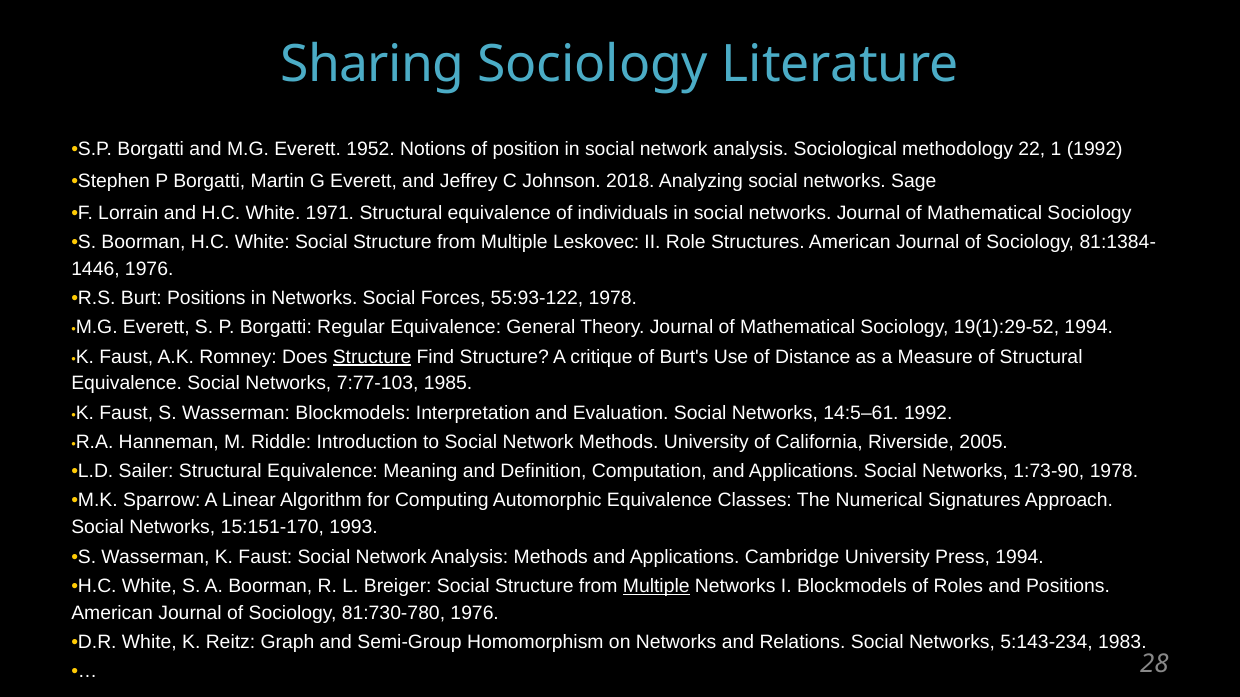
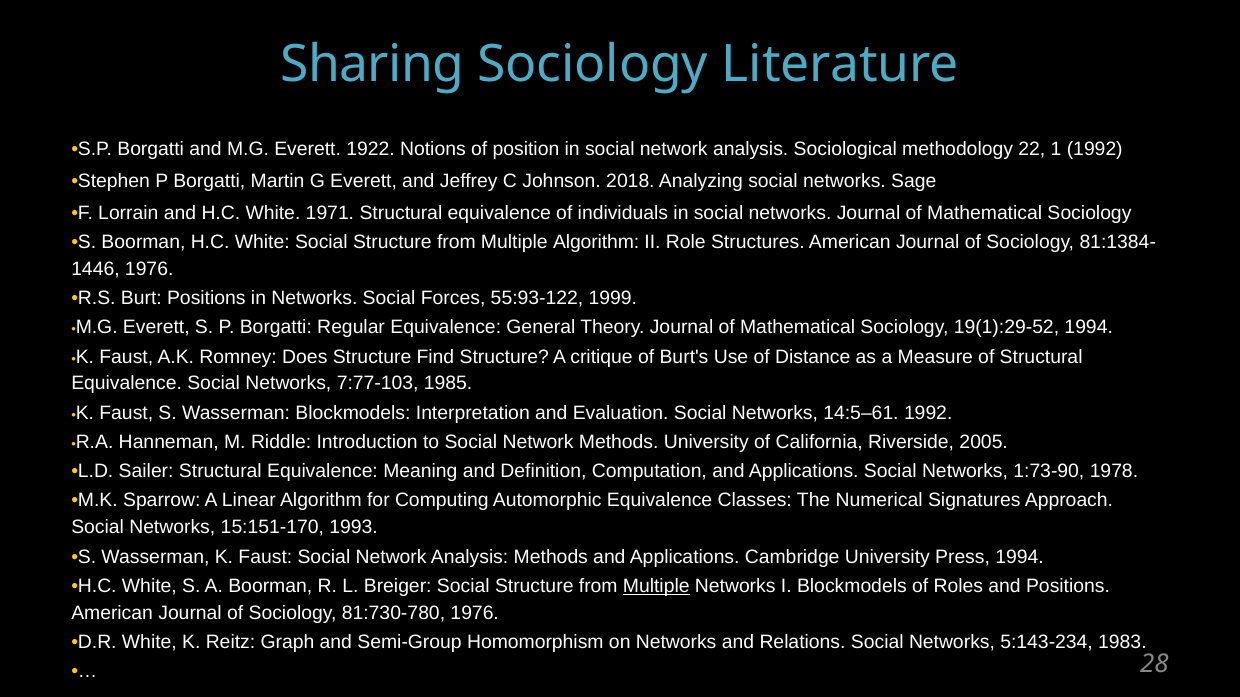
1952: 1952 -> 1922 (371, 149)
Multiple Leskovec: Leskovec -> Algorithm (596, 242)
55:93-122 1978: 1978 -> 1999 (613, 298)
Structure underline: present -> none (372, 357)
